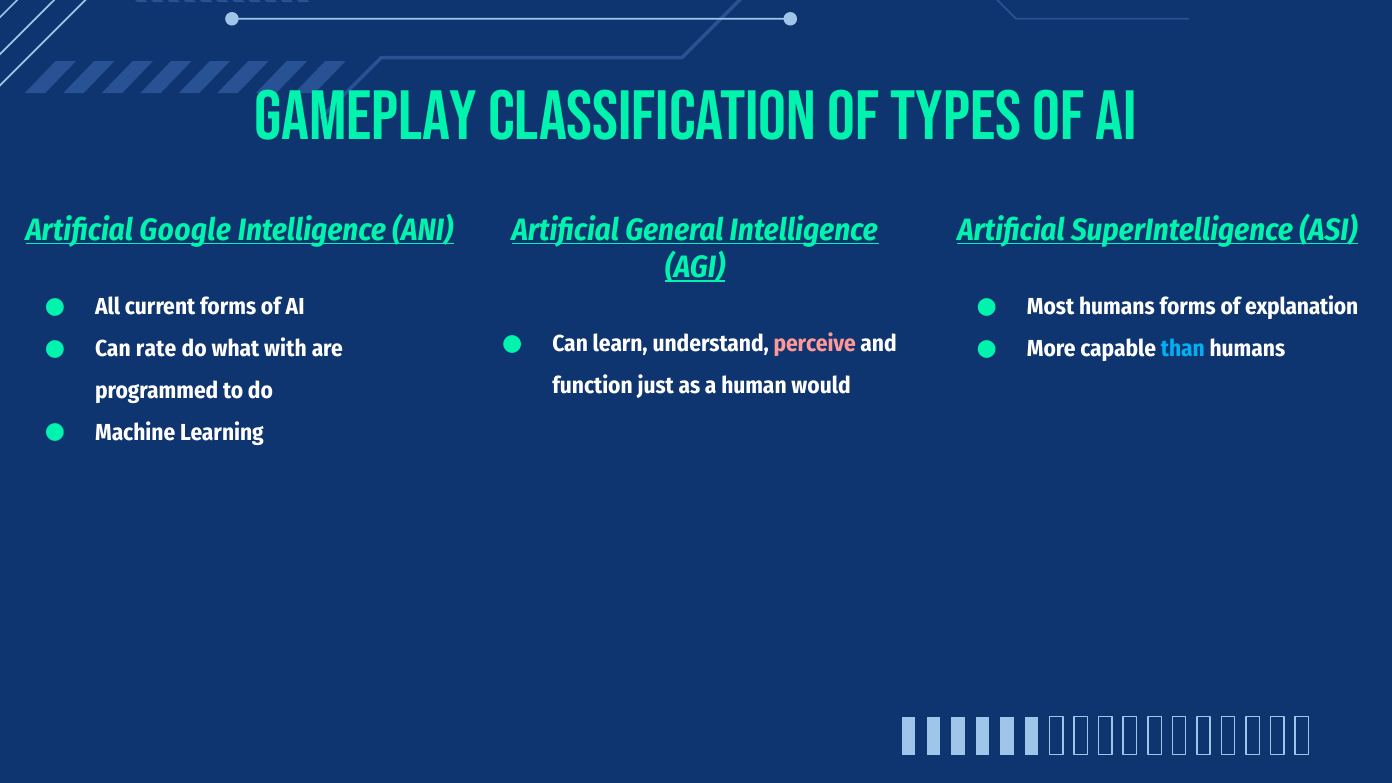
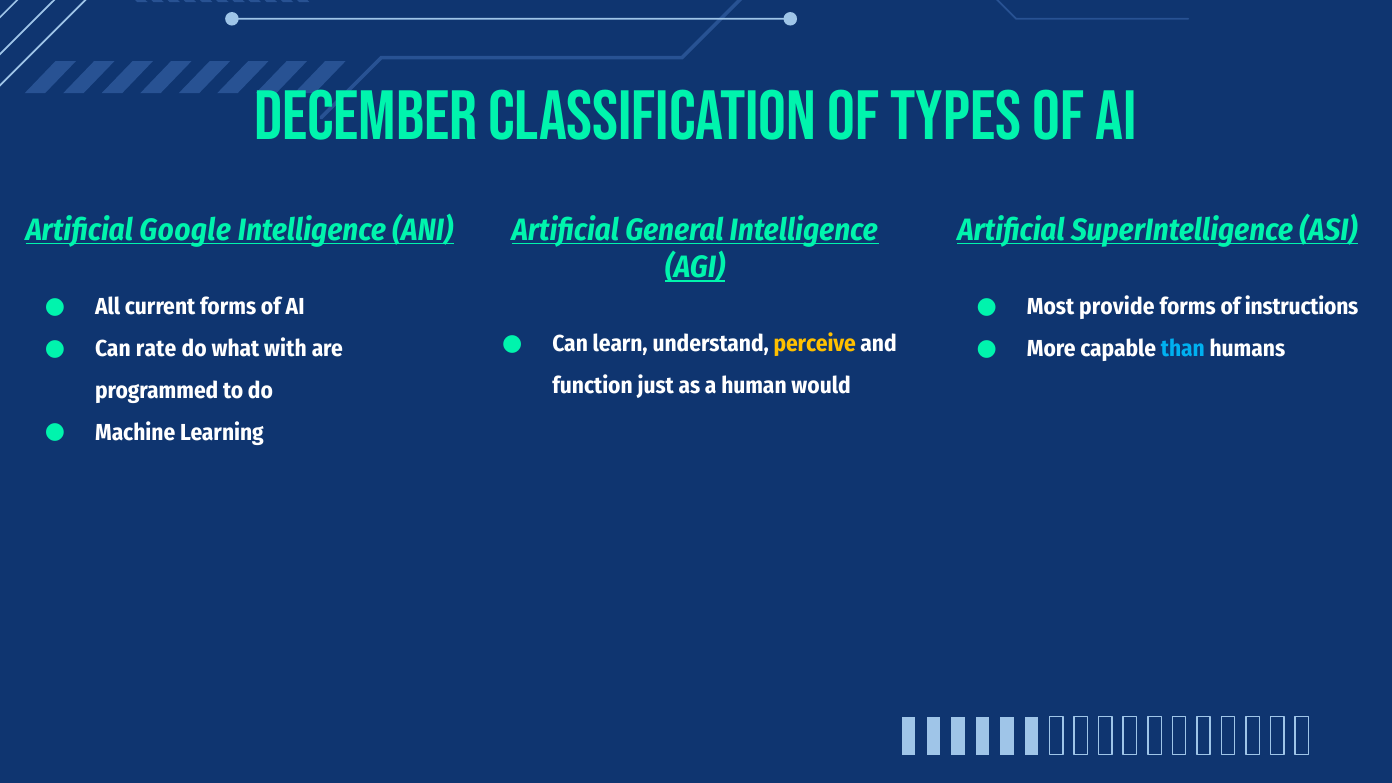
Gameplay: Gameplay -> December (366, 117)
Most humans: humans -> provide (1117, 307)
explanation: explanation -> instructions (1302, 307)
perceive colour: pink -> yellow (815, 344)
